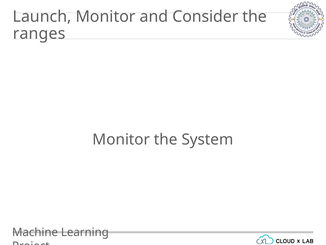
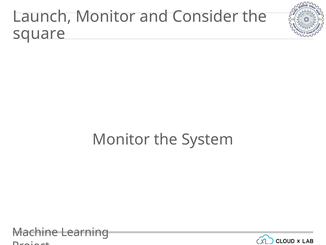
ranges: ranges -> square (39, 34)
